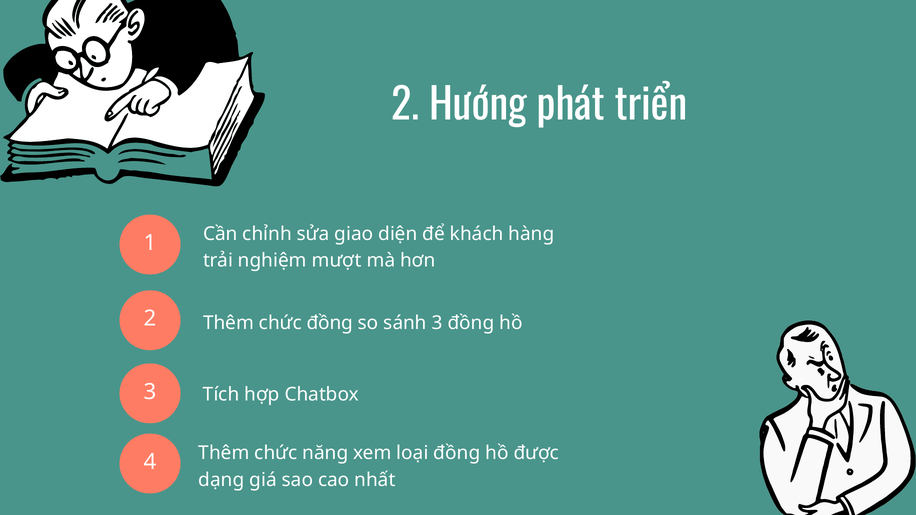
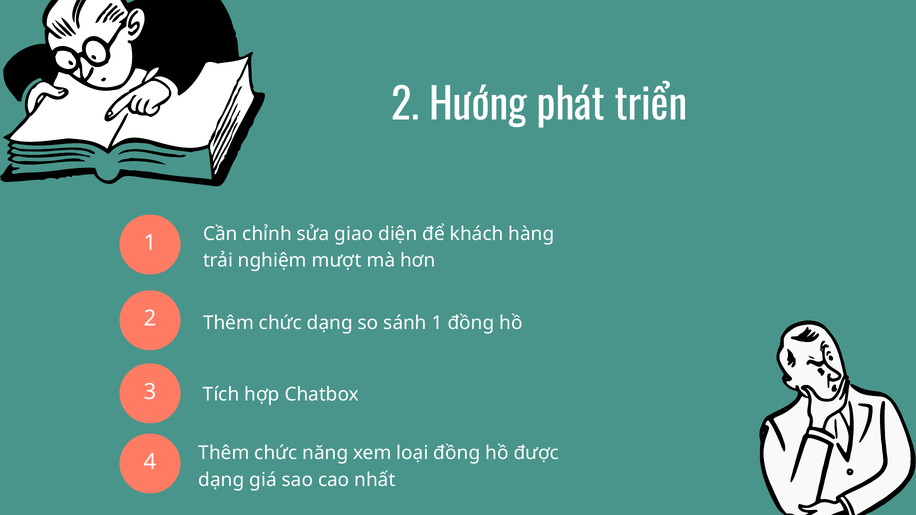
chức đồng: đồng -> dạng (330, 323)
sánh 3: 3 -> 1 (437, 323)
